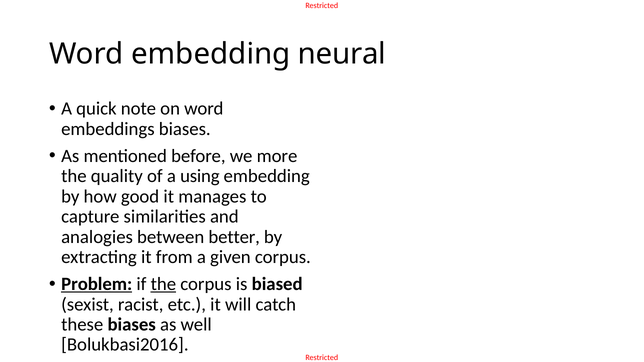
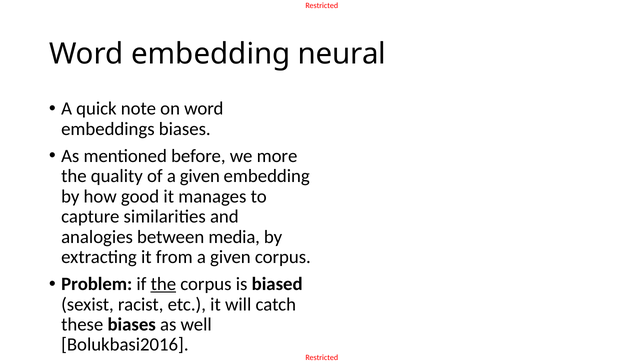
of a using: using -> given (200, 176)
better: better -> media (234, 237)
Problem underline: present -> none (97, 284)
